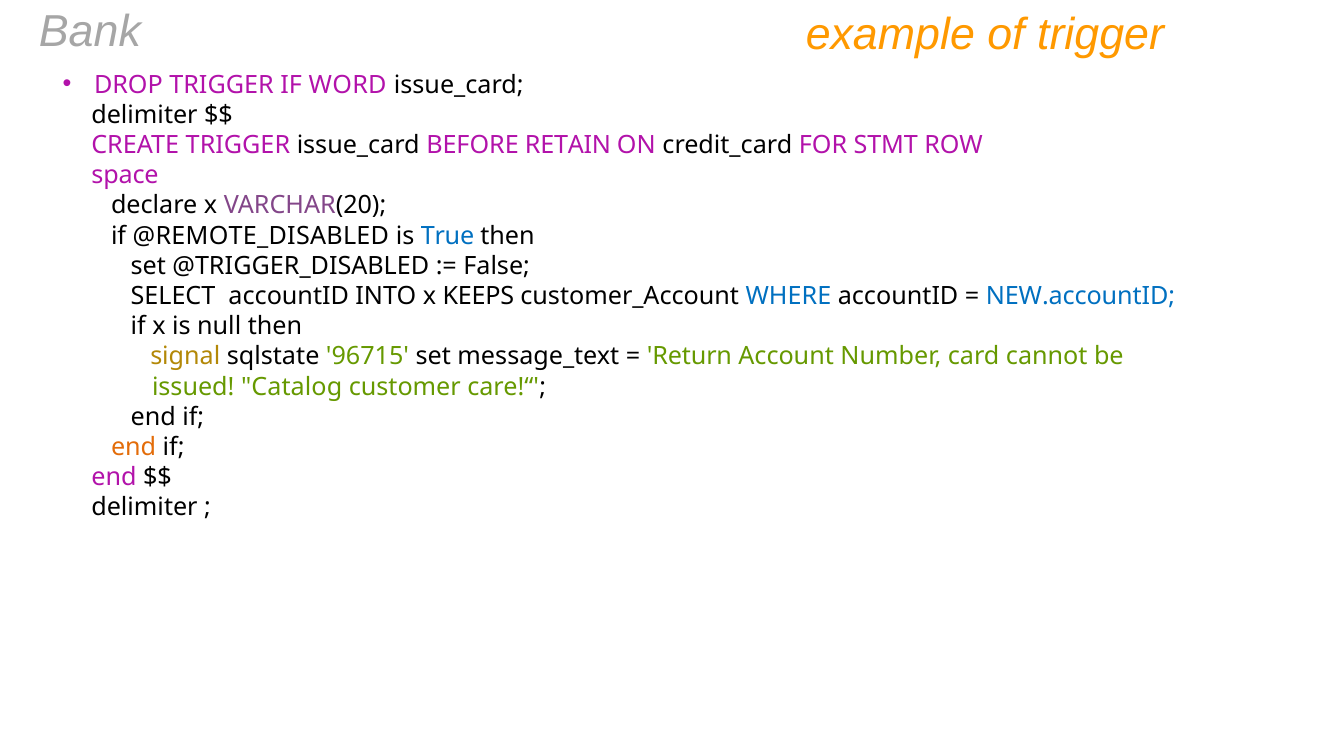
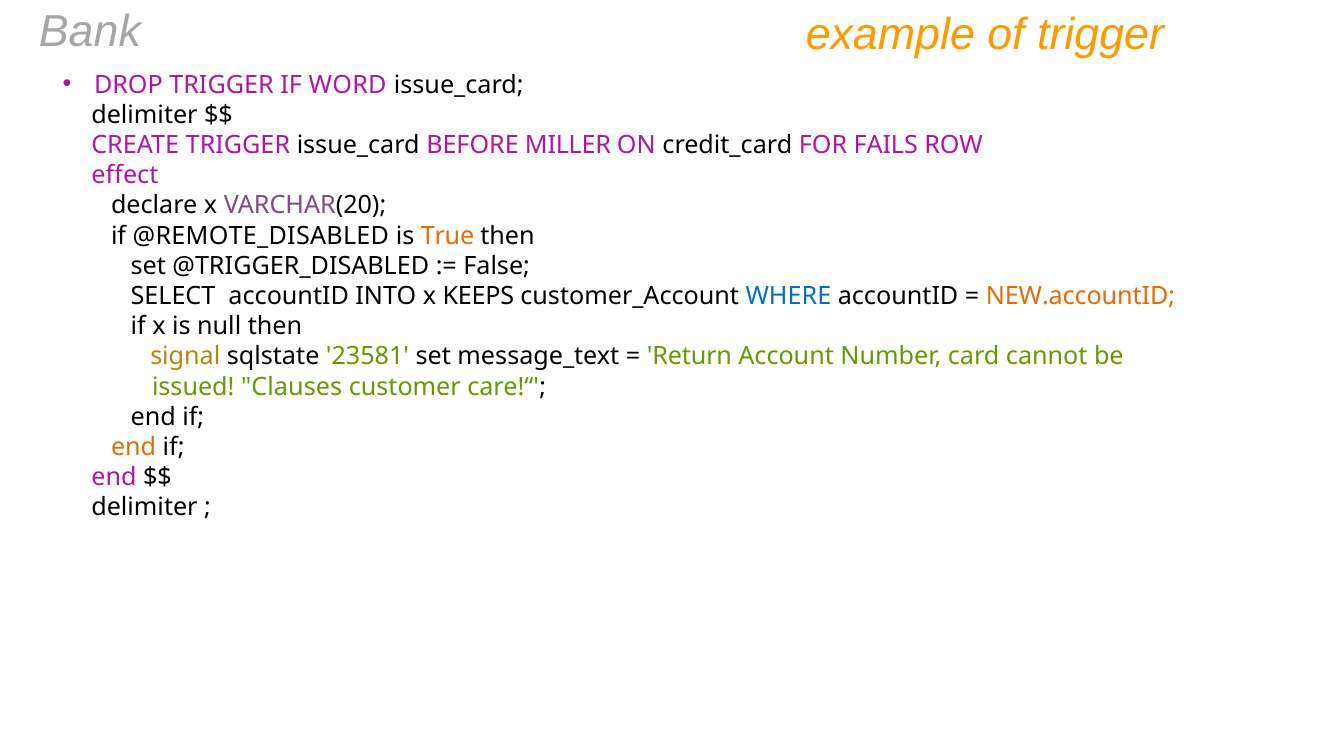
RETAIN: RETAIN -> MILLER (568, 145)
STMT: STMT -> FAILS (886, 145)
space: space -> effect (125, 175)
True colour: blue -> orange (448, 236)
NEW.accountID colour: blue -> orange (1080, 296)
96715: 96715 -> 23581 (367, 357)
Catalog: Catalog -> Clauses (292, 387)
